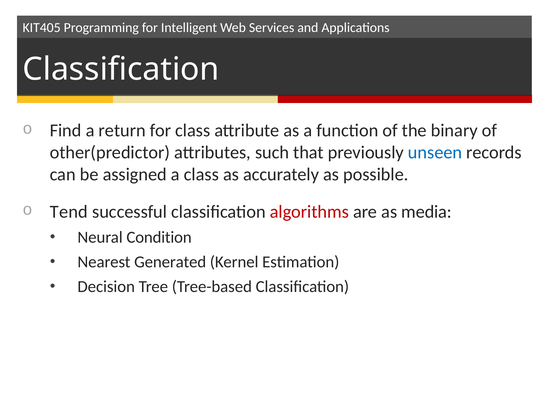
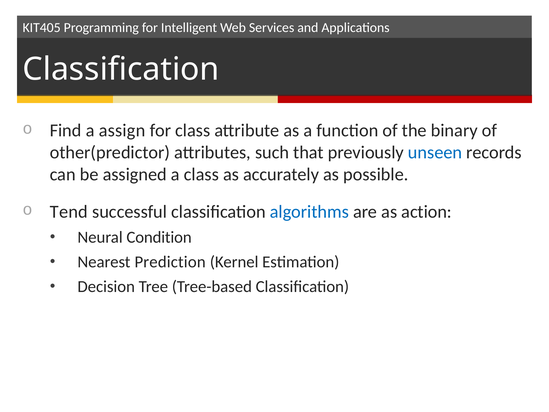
return: return -> assign (122, 131)
algorithms colour: red -> blue (309, 212)
media: media -> action (427, 212)
Generated: Generated -> Prediction (170, 262)
